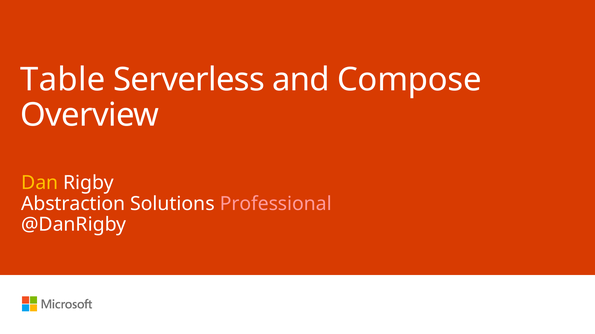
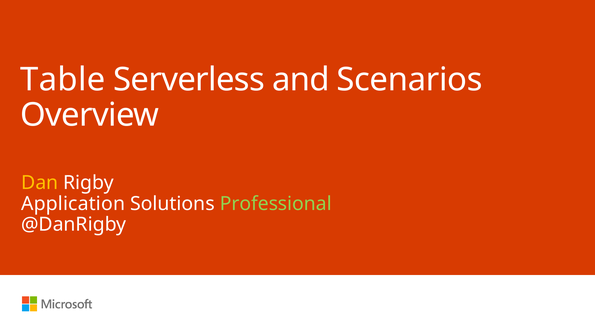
Compose: Compose -> Scenarios (409, 80)
Abstraction: Abstraction -> Application (73, 204)
Professional colour: pink -> light green (276, 204)
